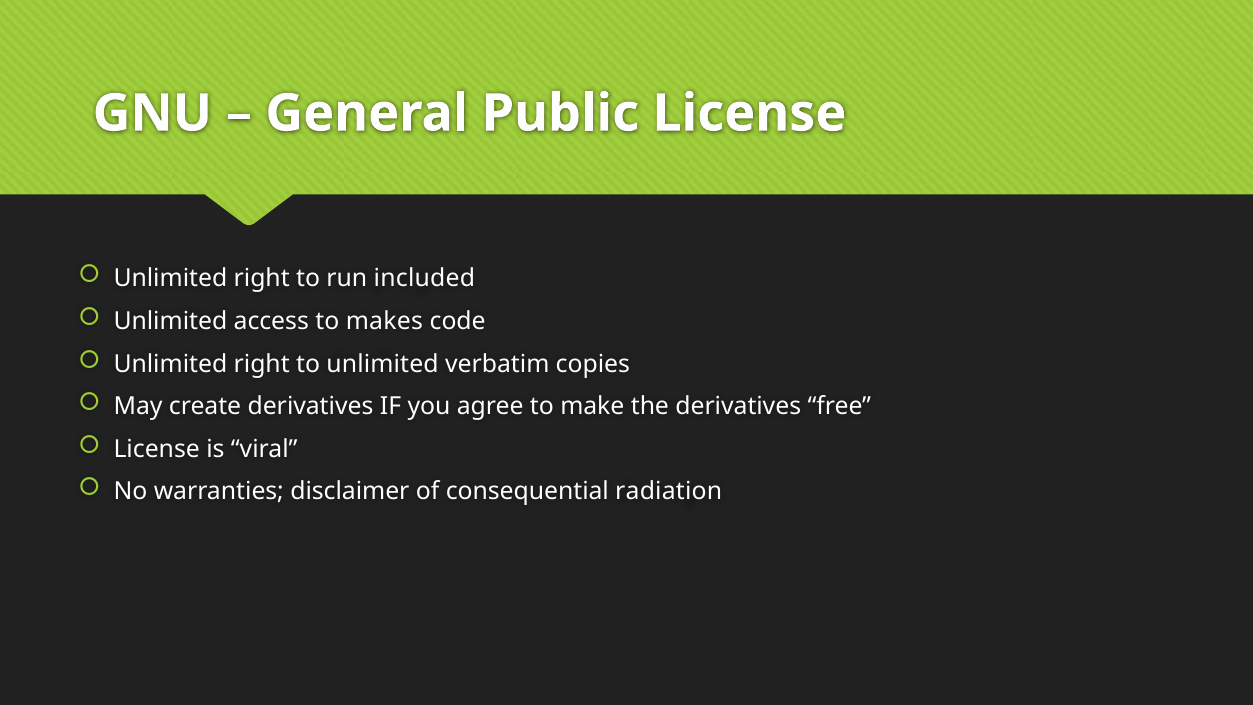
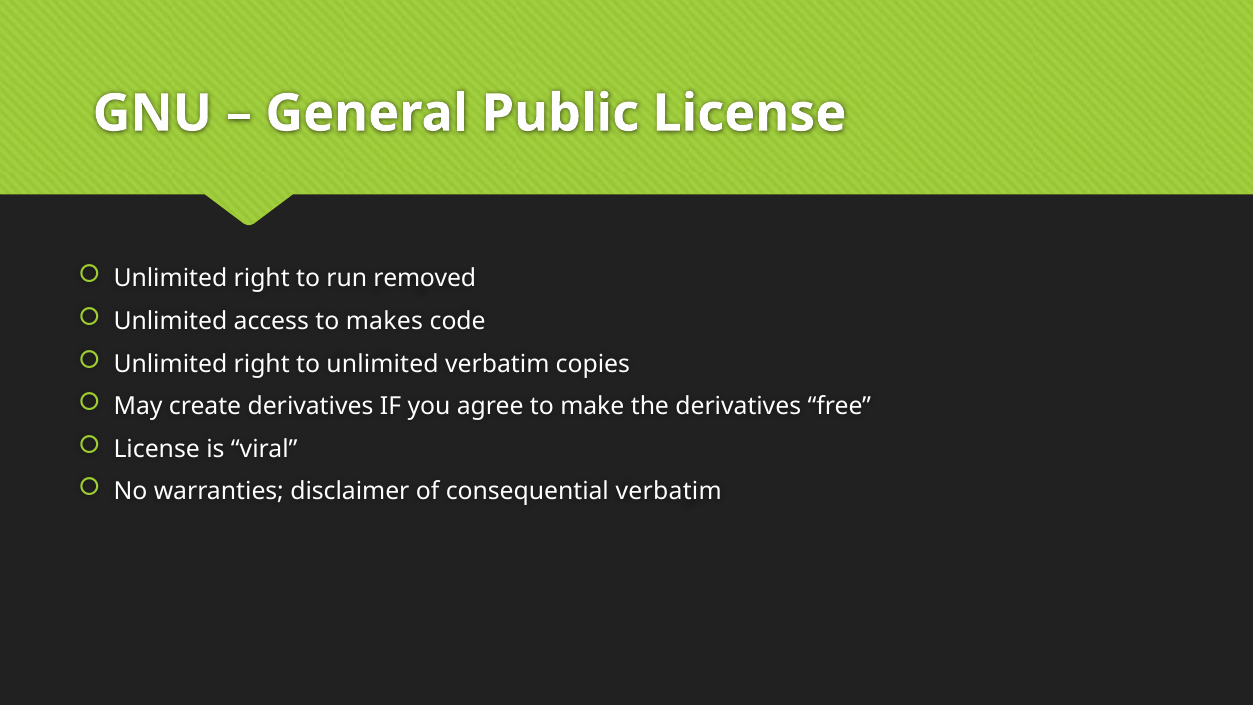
included: included -> removed (425, 279)
consequential radiation: radiation -> verbatim (669, 491)
